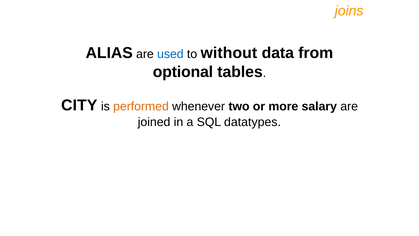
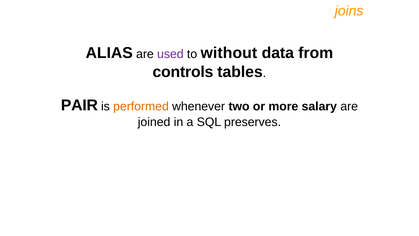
used colour: blue -> purple (170, 54)
optional: optional -> controls (183, 72)
CITY: CITY -> PAIR (79, 105)
datatypes: datatypes -> preserves (253, 122)
